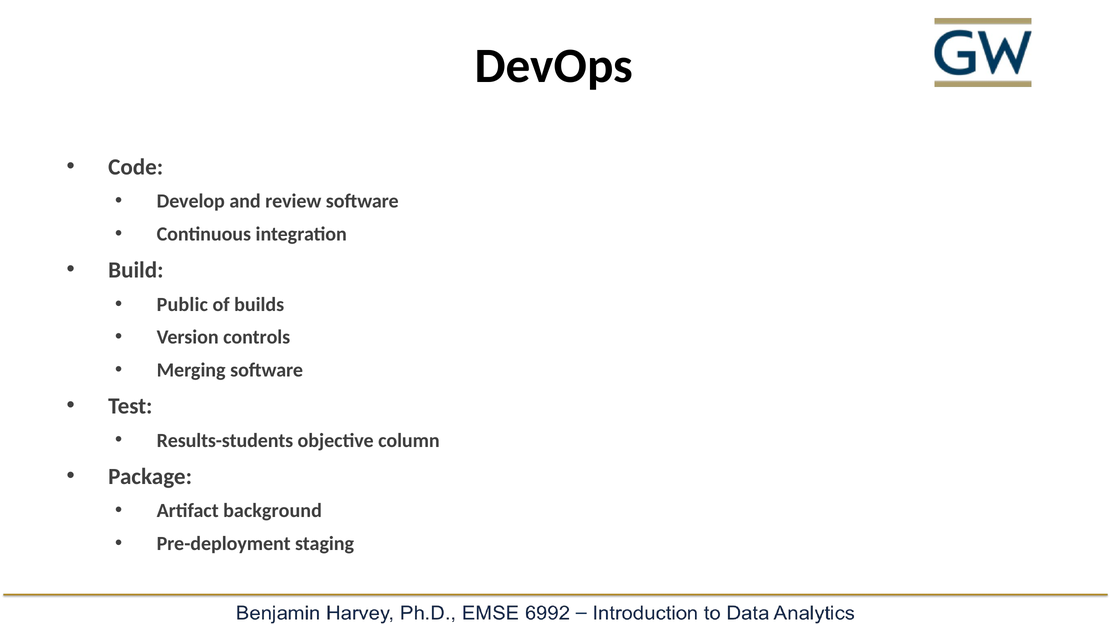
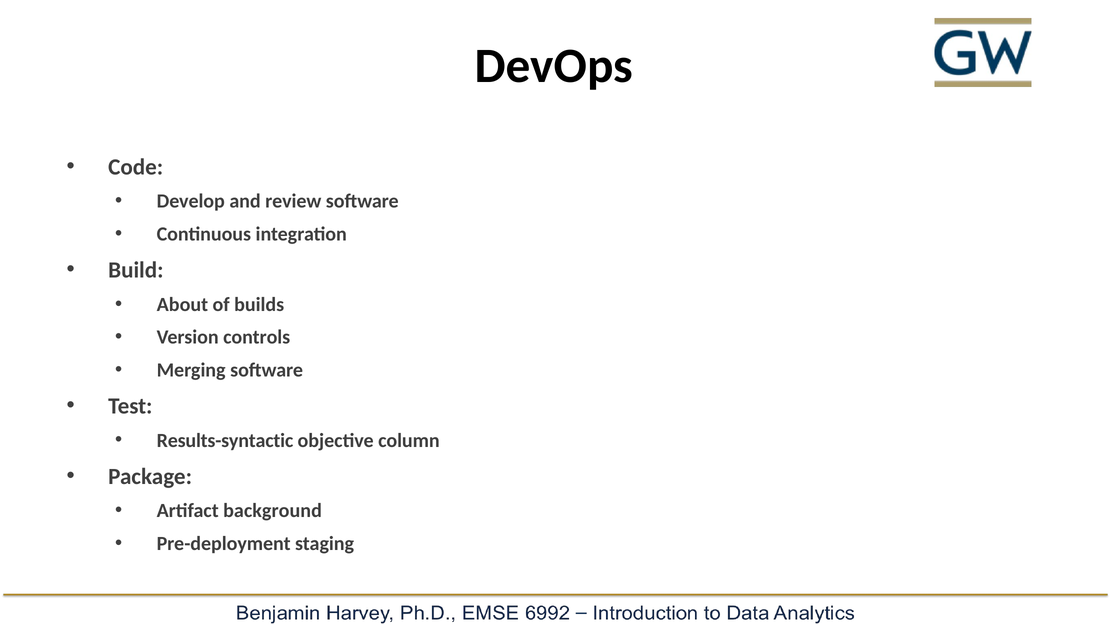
Public: Public -> About (182, 304)
Results-students: Results-students -> Results-syntactic (225, 440)
